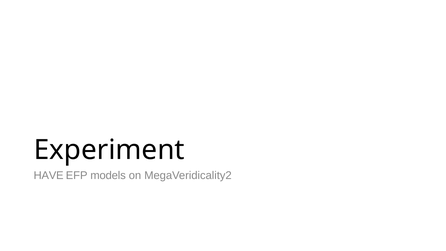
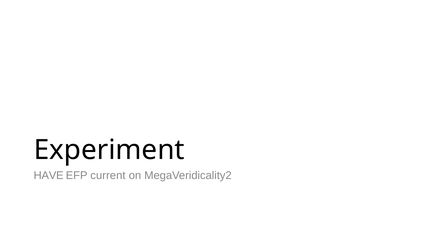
models: models -> current (108, 176)
